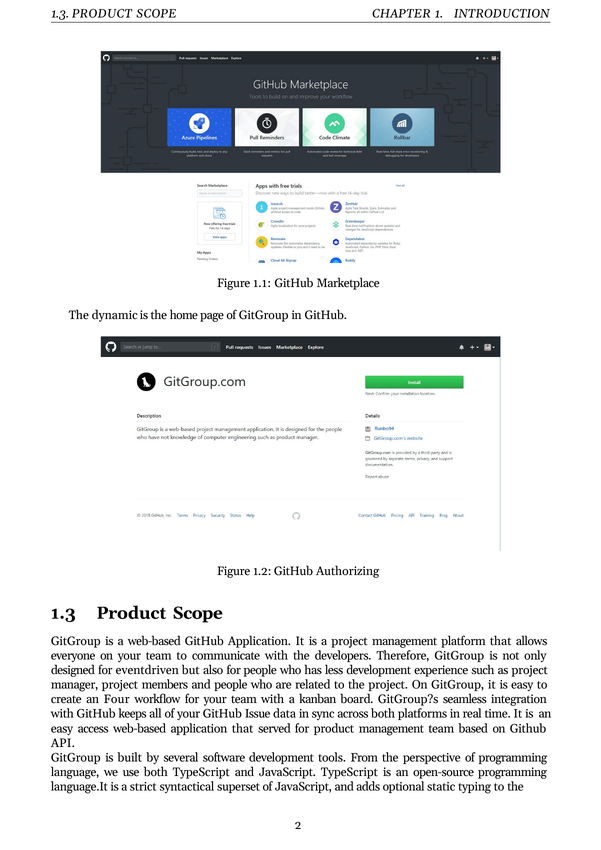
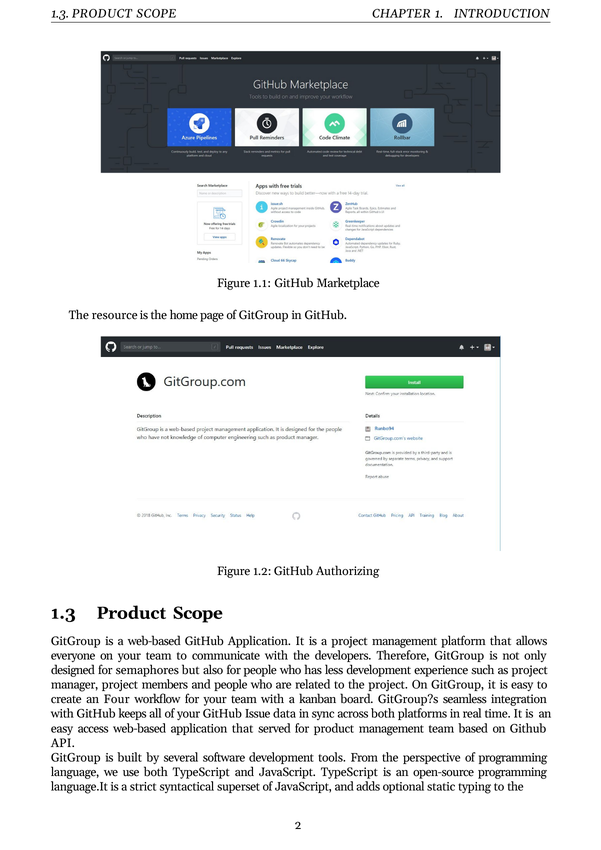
dynamic: dynamic -> resource (115, 315)
eventdriven: eventdriven -> semaphores (147, 671)
